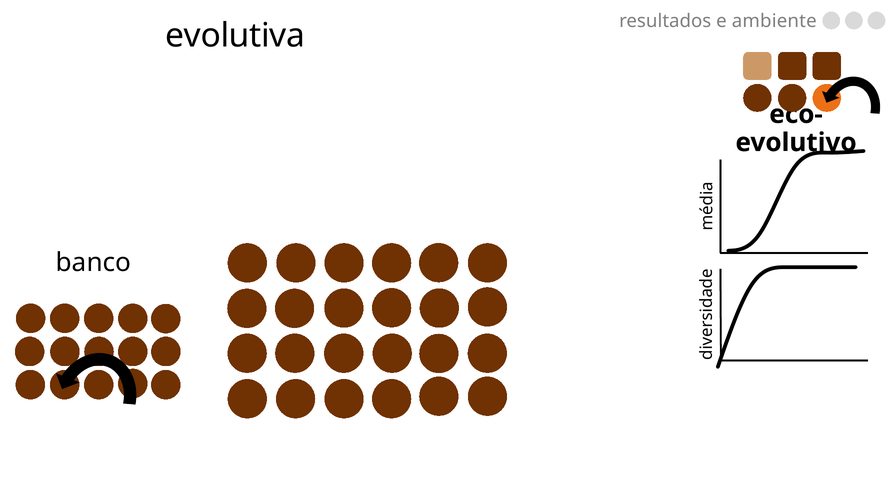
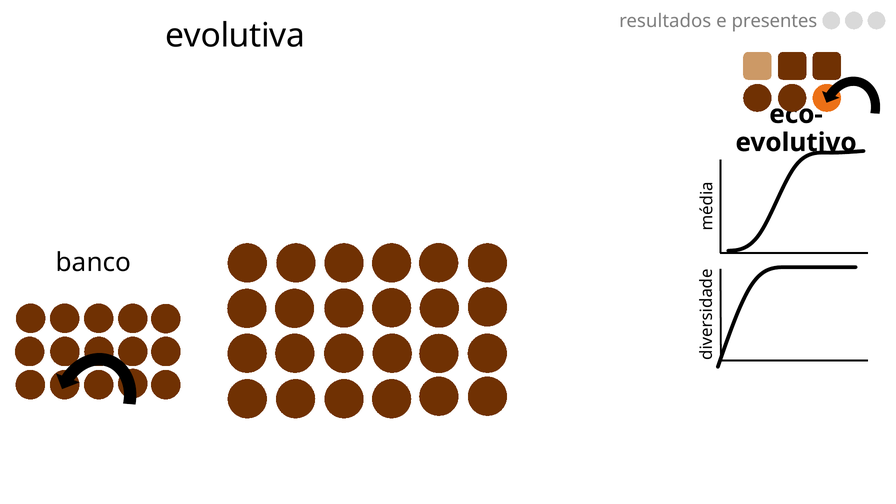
ambiente: ambiente -> presentes (774, 21)
